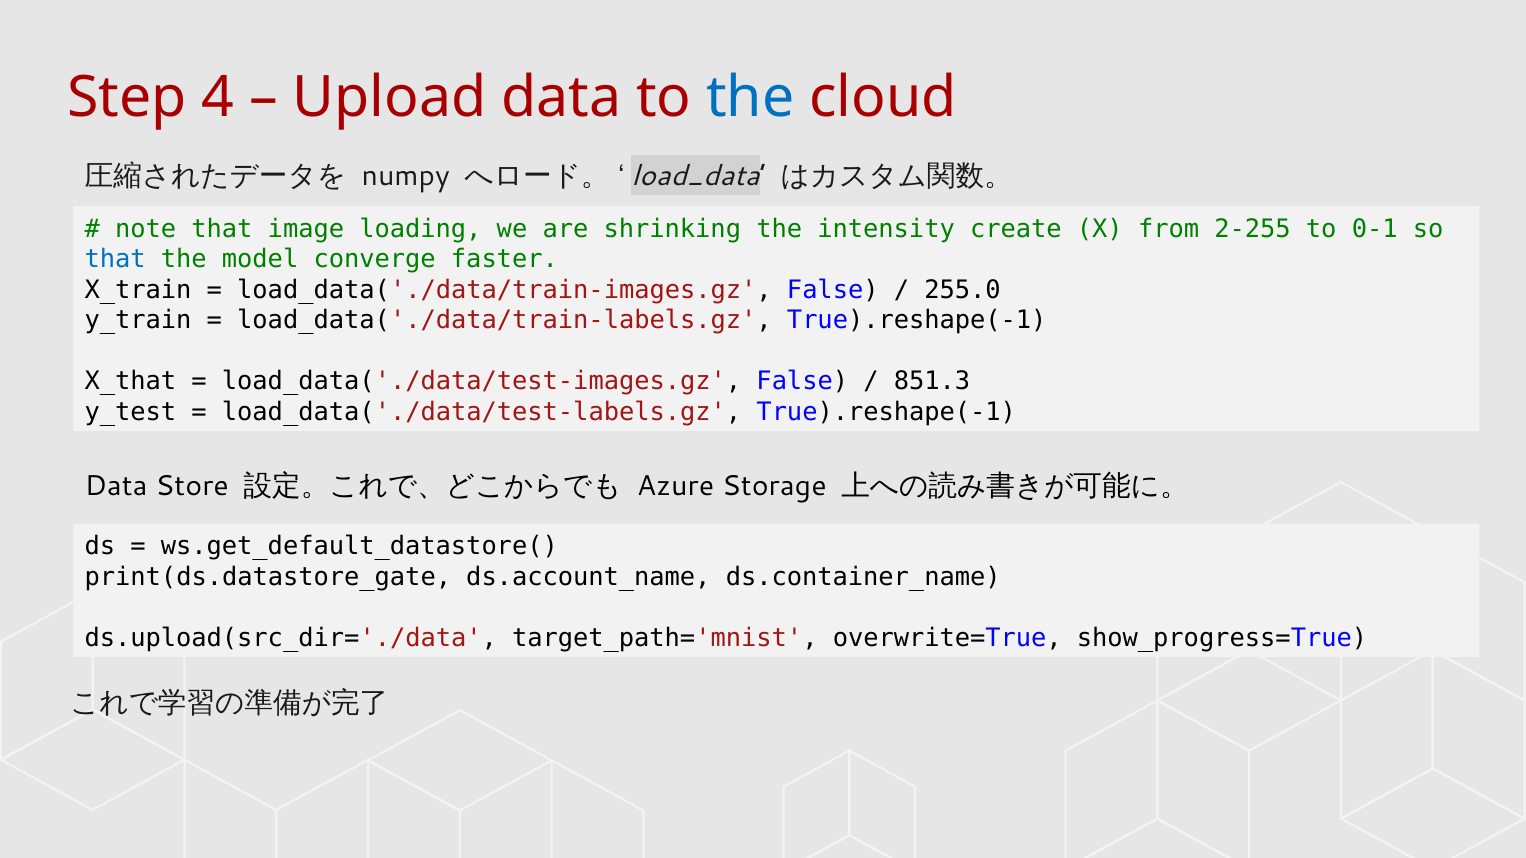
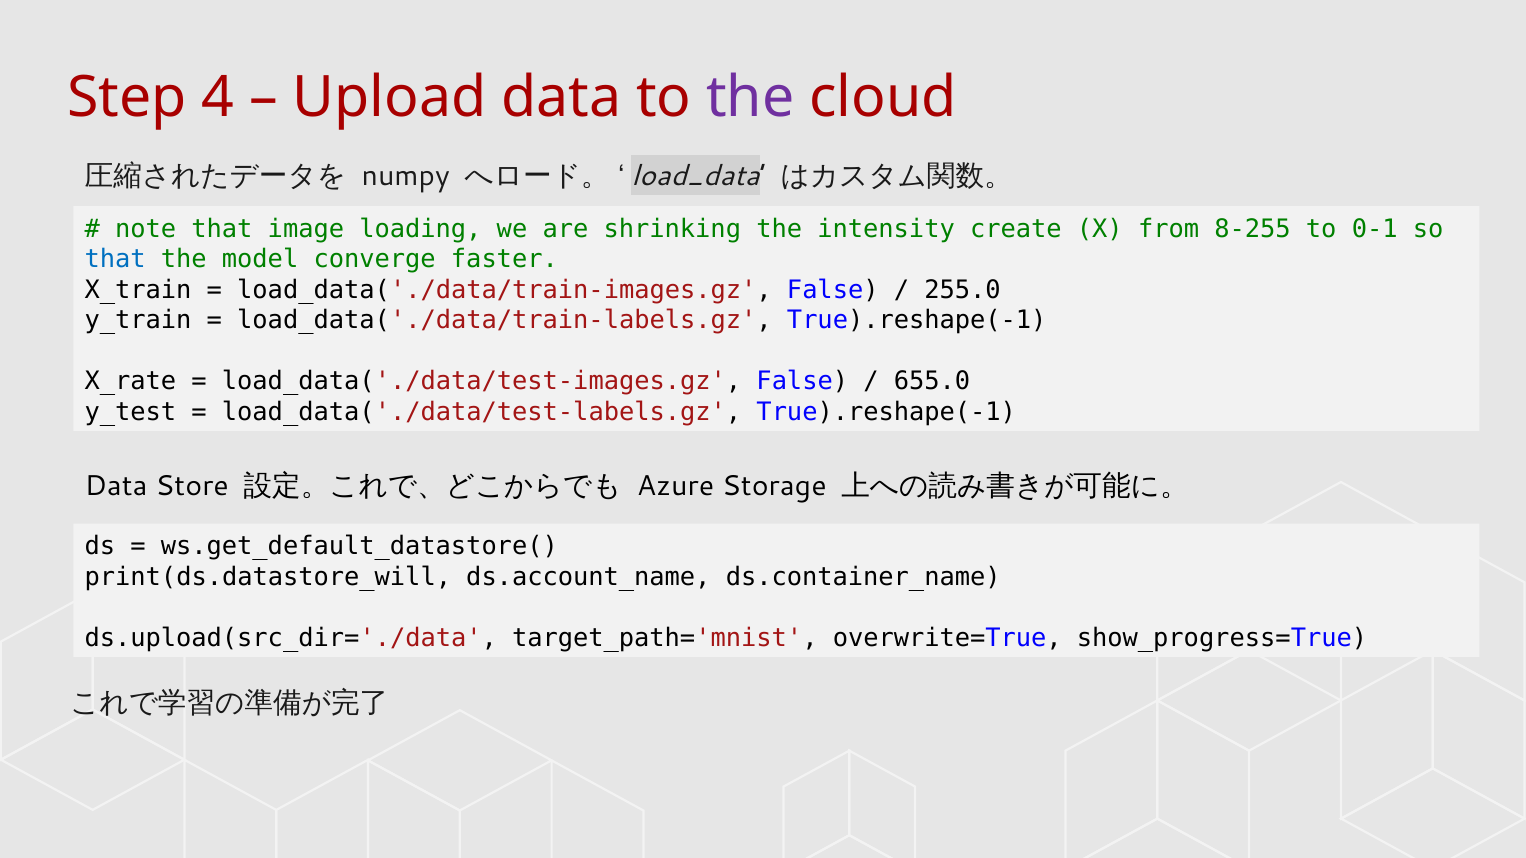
the colour: blue -> purple (750, 98)
2-255: 2-255 -> 8-255 (1253, 229)
X_that: X_that -> X_rate (130, 382)
851.3: 851.3 -> 655.0 (932, 382)
print(ds.datastore_gate: print(ds.datastore_gate -> print(ds.datastore_will (268, 577)
